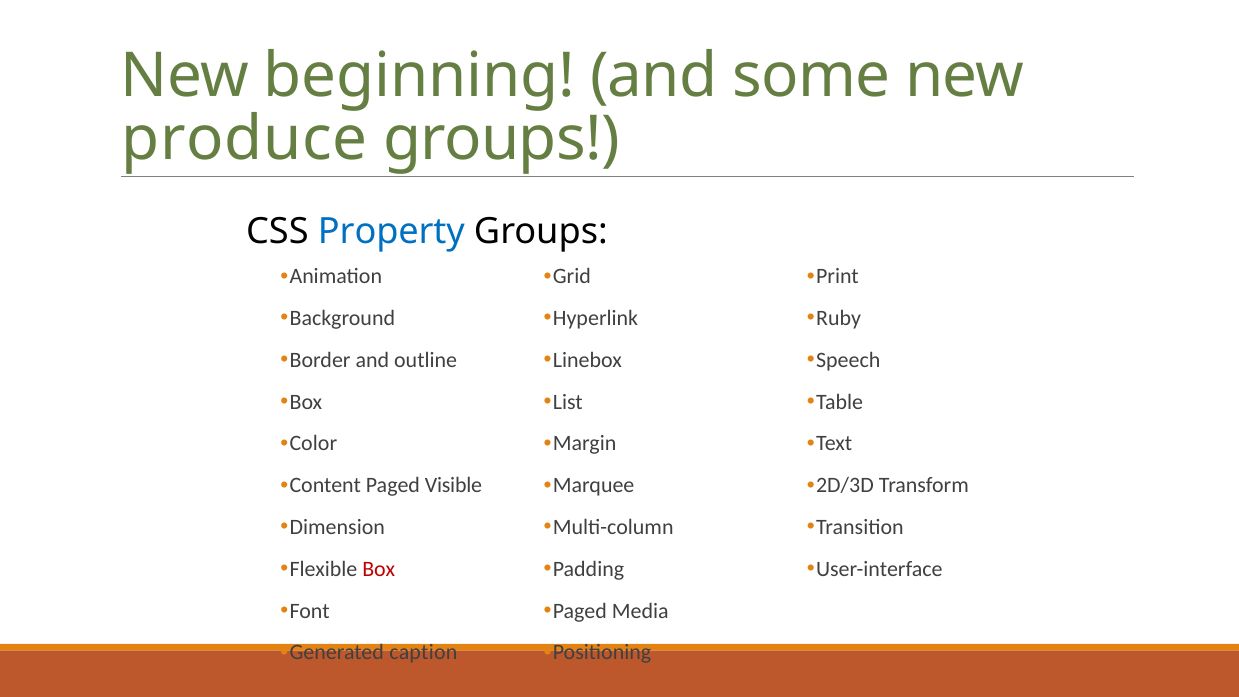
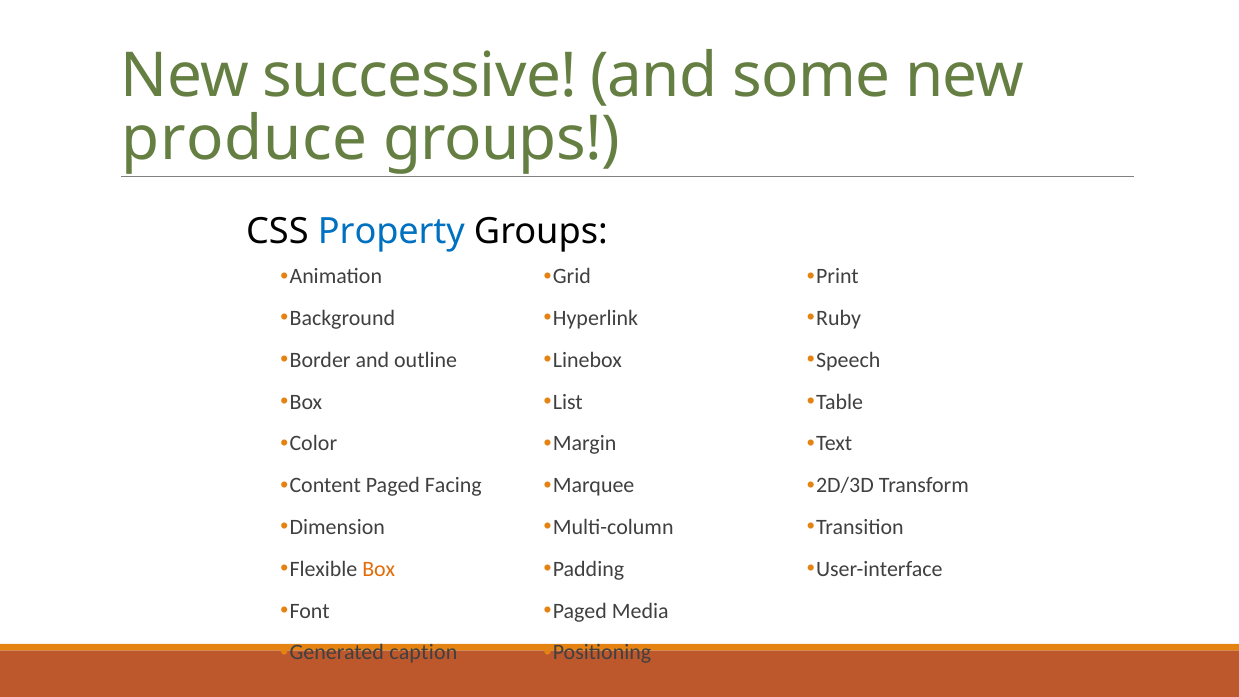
beginning: beginning -> successive (420, 76)
Visible: Visible -> Facing (453, 485)
Box colour: red -> orange (379, 569)
